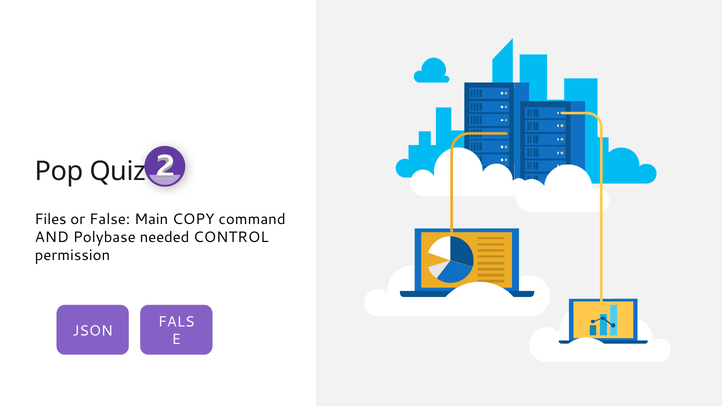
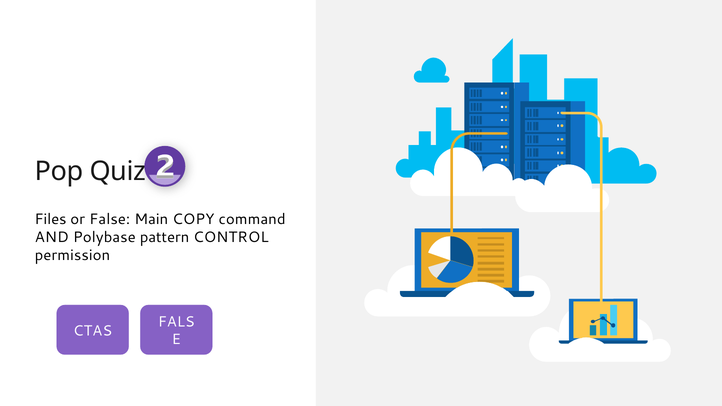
needed: needed -> pattern (165, 238)
JSON: JSON -> CTAS (93, 331)
